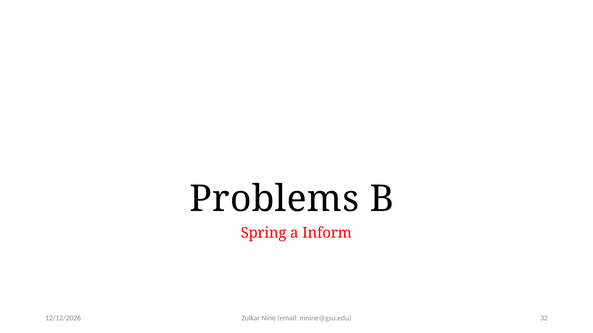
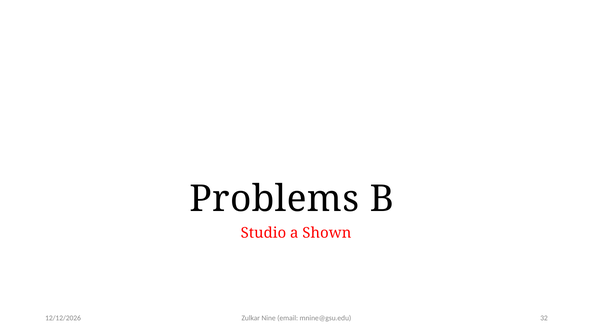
Spring: Spring -> Studio (263, 233)
Inform: Inform -> Shown (327, 233)
